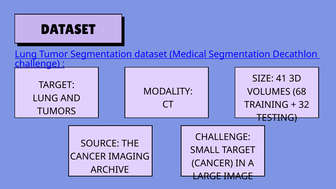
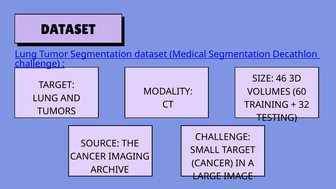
41: 41 -> 46 (281, 79)
68: 68 -> 60 (300, 92)
